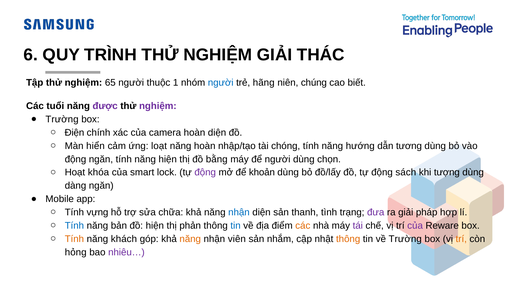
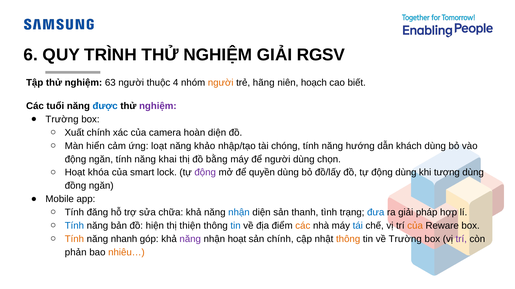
THÁC: THÁC -> RGSV (321, 55)
65: 65 -> 63 (110, 83)
1: 1 -> 4 (176, 83)
người colour: blue -> orange (221, 83)
chúng: chúng -> hoạch (314, 83)
được colour: purple -> blue (105, 106)
Điện: Điện -> Xuất (74, 133)
năng hoàn: hoàn -> khảo (205, 146)
tương: tương -> khách (409, 146)
năng hiện: hiện -> khai (168, 160)
khoản: khoản -> quyền (262, 173)
động sách: sách -> dùng (406, 173)
dàng: dàng -> đồng (75, 186)
vựng: vựng -> đăng (97, 213)
đưa colour: purple -> blue (376, 213)
phản: phản -> thiện (190, 226)
tái colour: purple -> blue (358, 226)
của colour: purple -> orange (415, 226)
khách: khách -> nhanh (124, 239)
năng colour: orange -> purple (190, 239)
nhận viên: viên -> hoạt (237, 239)
sản nhắm: nhắm -> chính (280, 239)
trí colour: orange -> purple (461, 239)
hỏng: hỏng -> phản (76, 253)
nhiêu… colour: purple -> orange (126, 253)
